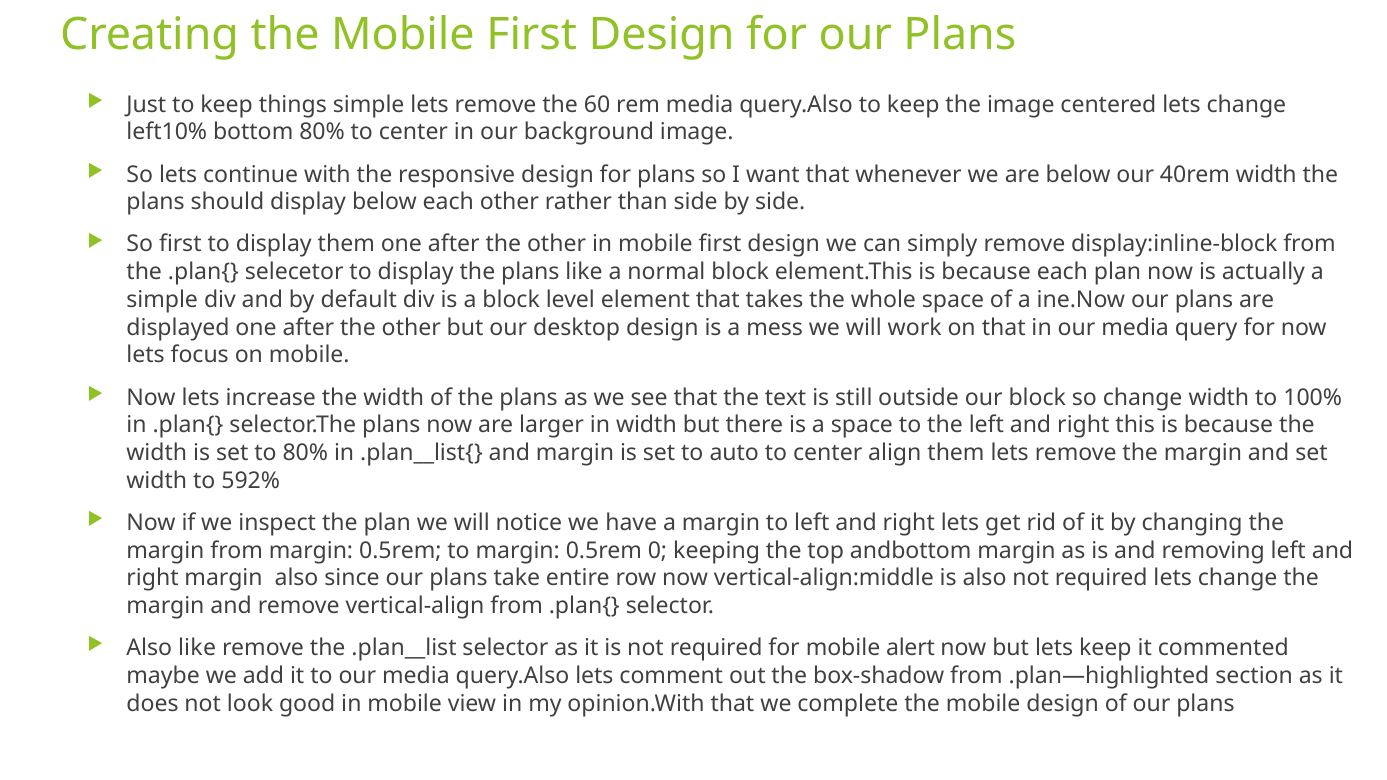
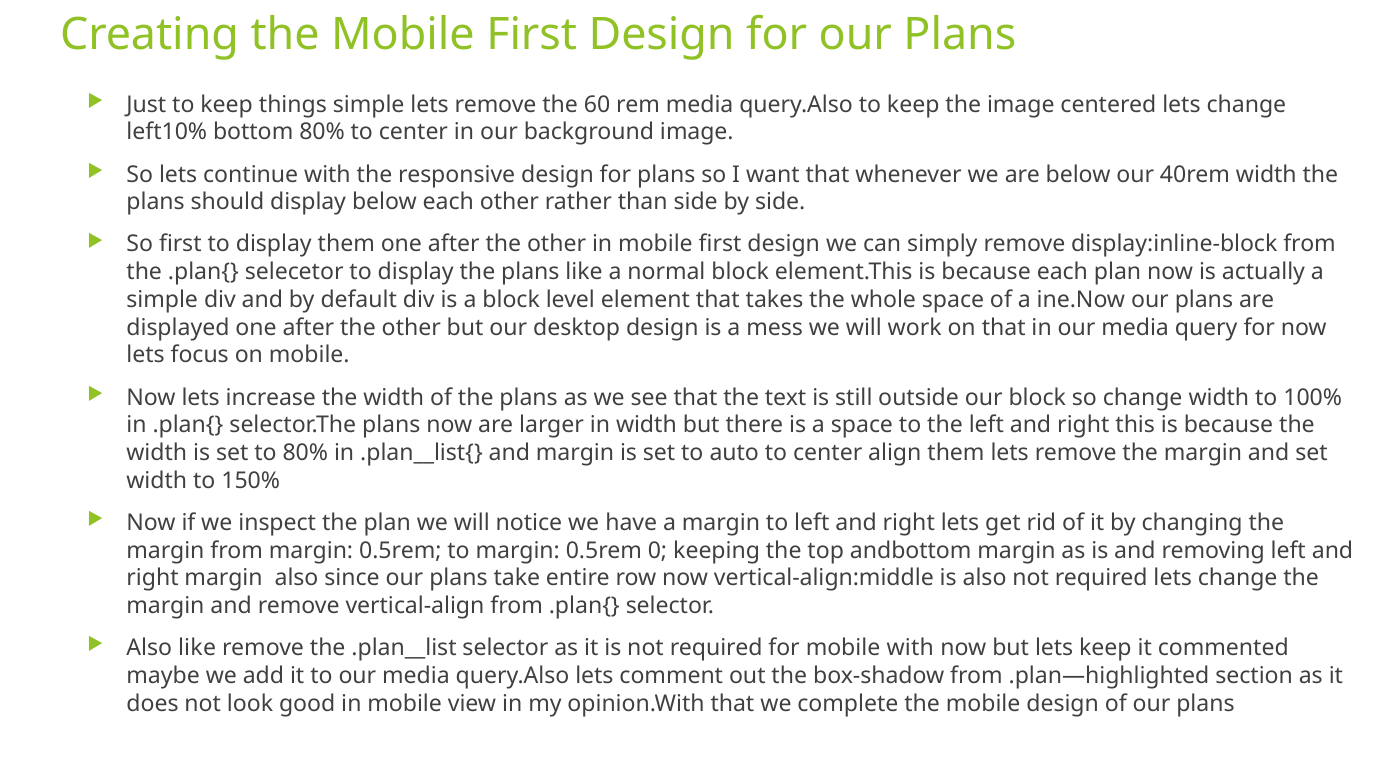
592%: 592% -> 150% (251, 481)
mobile alert: alert -> with (910, 648)
